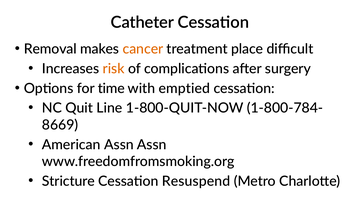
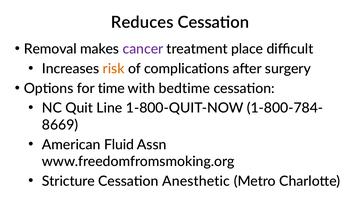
Catheter: Catheter -> Reduces (142, 22)
cancer colour: orange -> purple (143, 49)
emptied: emptied -> bedtime (184, 88)
American Assn: Assn -> Fluid (119, 145)
Resuspend: Resuspend -> Anesthetic (196, 181)
